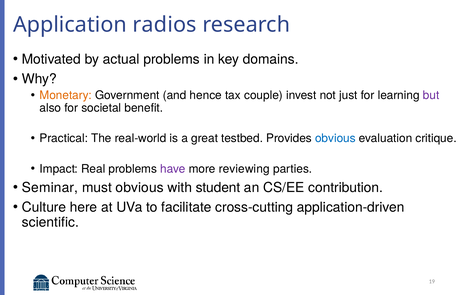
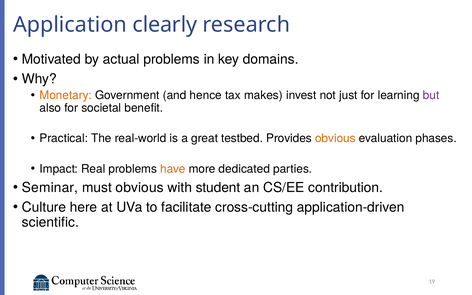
radios: radios -> clearly (165, 25)
couple: couple -> makes (263, 95)
obvious colour: blue -> orange (335, 138)
critique: critique -> phases (436, 138)
have colour: purple -> orange (173, 169)
reviewing: reviewing -> dedicated (244, 169)
